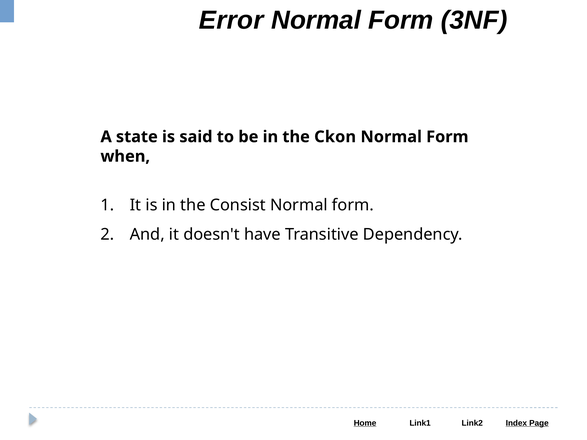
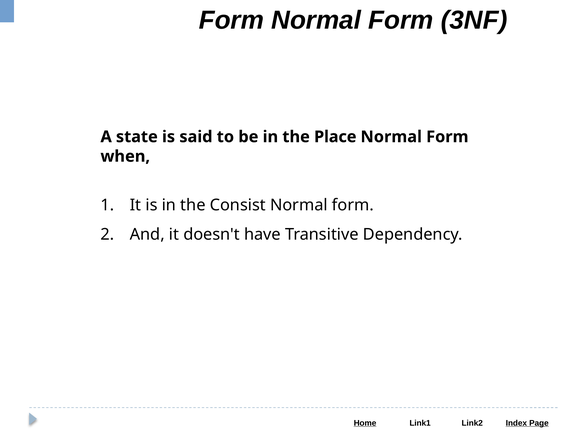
Error: Error -> Form (231, 20)
Ckon: Ckon -> Place (335, 137)
